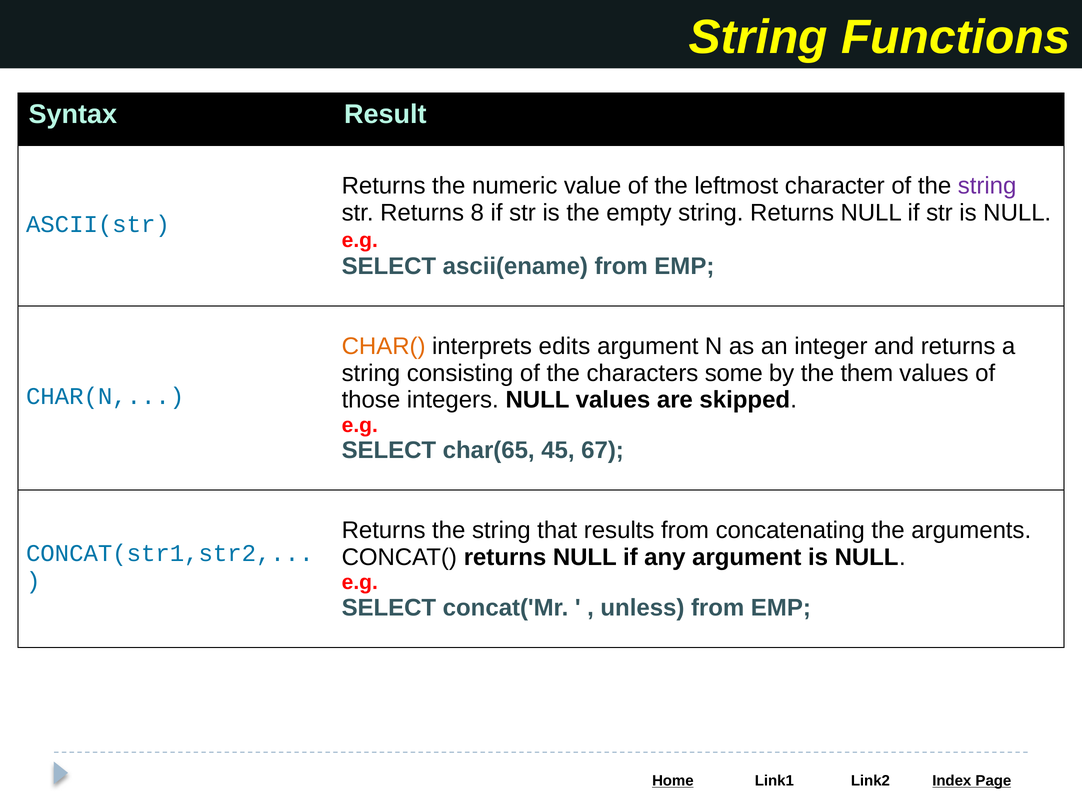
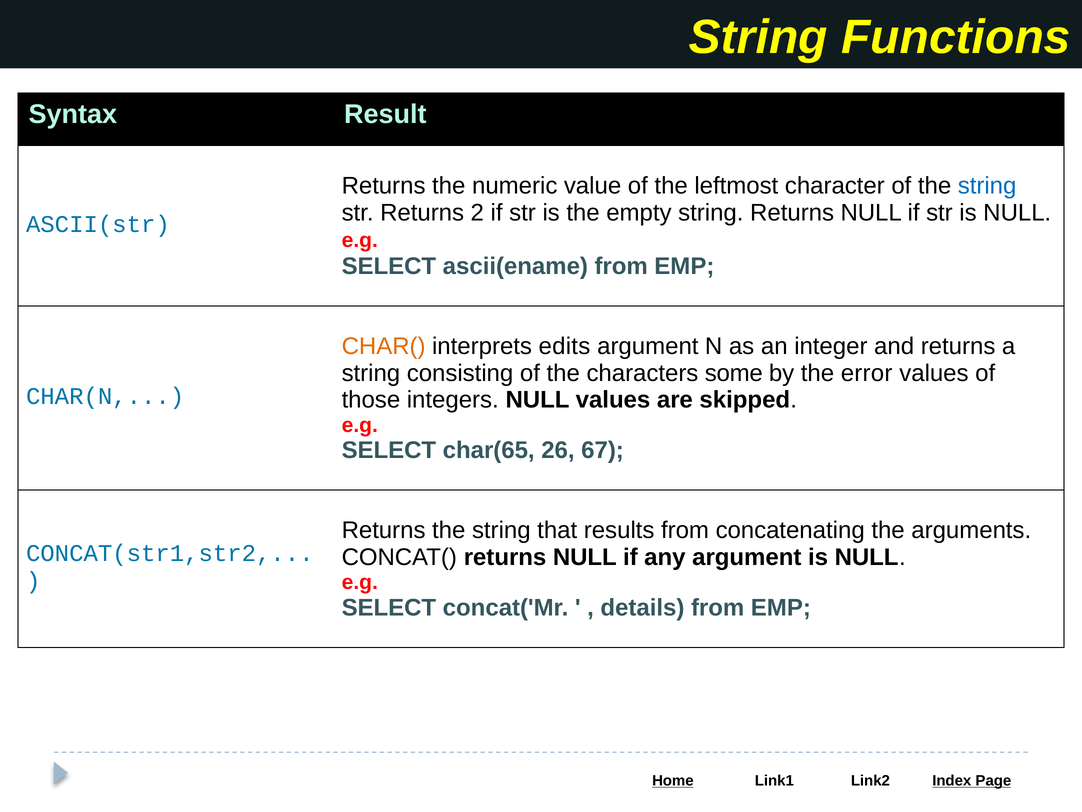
string colour: purple -> blue (987, 186)
8: 8 -> 2 (477, 213)
them: them -> error (867, 373)
45: 45 -> 26 (558, 450)
unless: unless -> details (642, 607)
